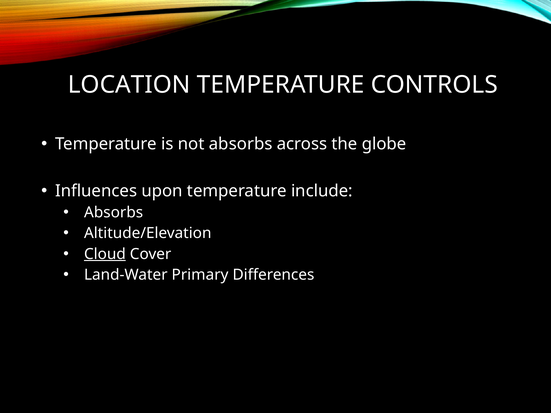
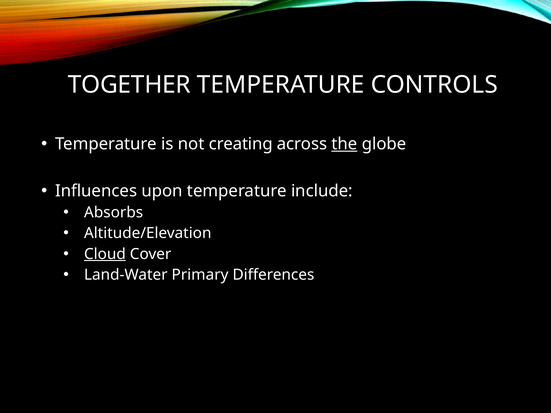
LOCATION: LOCATION -> TOGETHER (129, 85)
not absorbs: absorbs -> creating (241, 144)
the underline: none -> present (344, 144)
